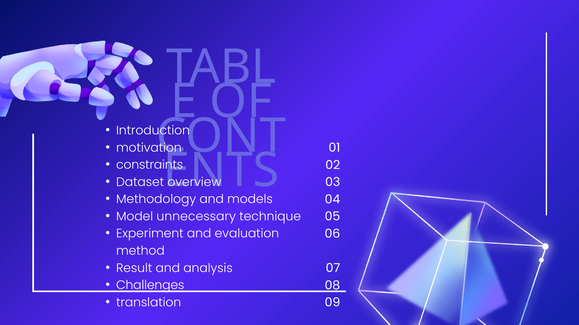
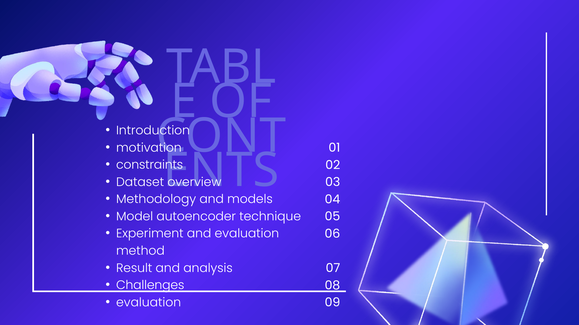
unnecessary: unnecessary -> autoencoder (196, 217)
translation: translation -> evaluation (149, 303)
